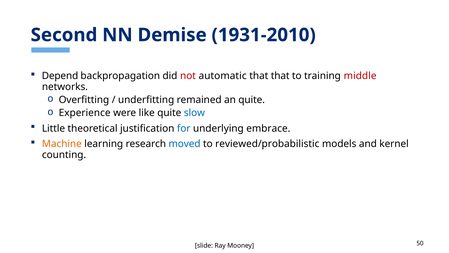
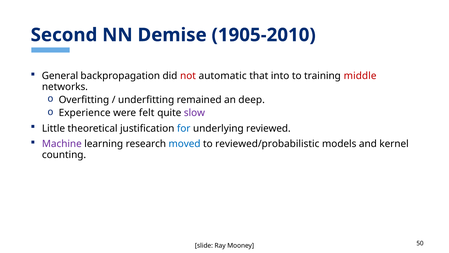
1931-2010: 1931-2010 -> 1905-2010 (264, 35)
Depend: Depend -> General (60, 76)
that that: that -> into (280, 76)
an quite: quite -> deep (252, 100)
like: like -> felt (147, 113)
slow colour: blue -> purple (194, 113)
embrace: embrace -> reviewed (268, 128)
Machine colour: orange -> purple (62, 144)
